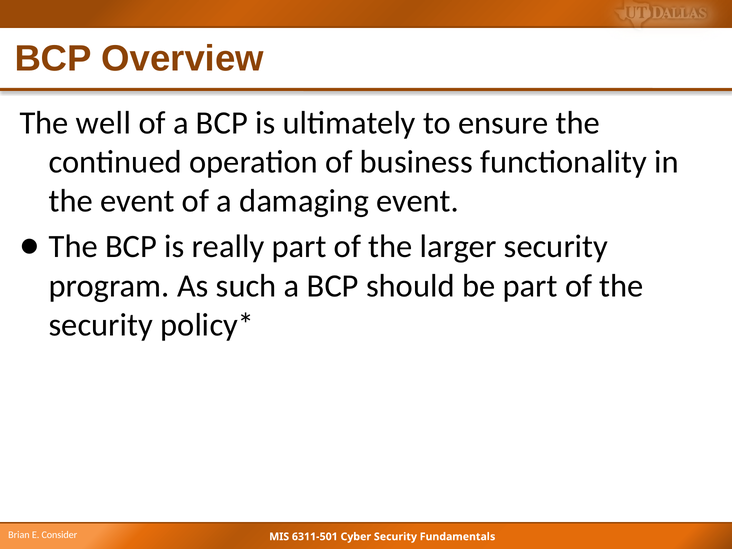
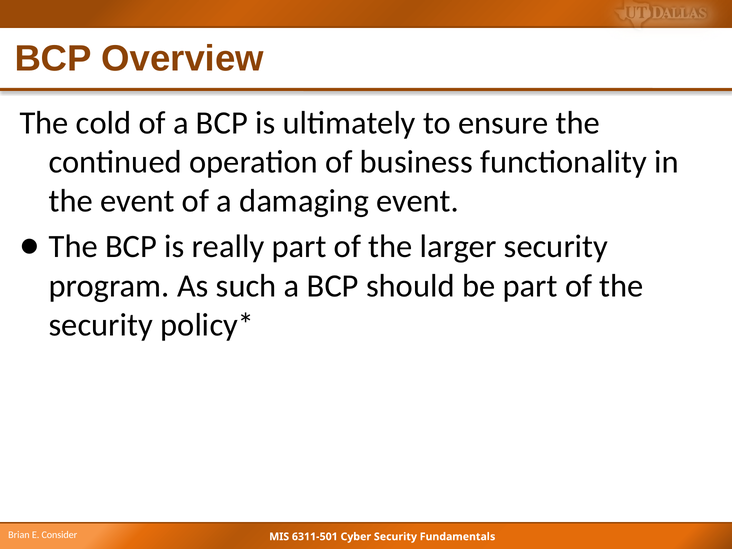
well: well -> cold (104, 123)
